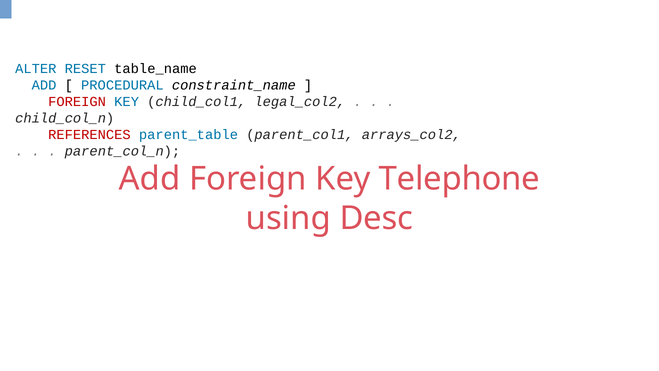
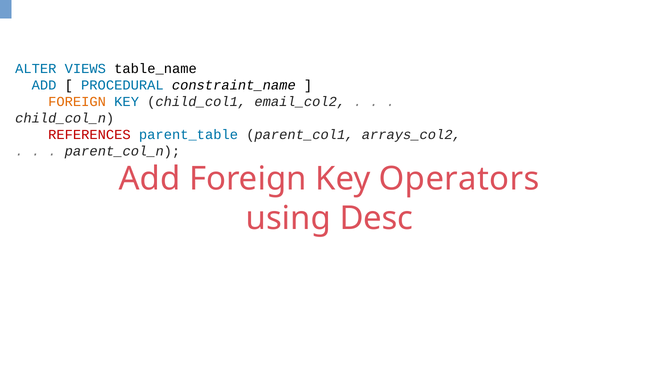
RESET: RESET -> VIEWS (85, 69)
FOREIGN colour: red -> orange (77, 101)
legal_col2: legal_col2 -> email_col2 (300, 101)
Telephone: Telephone -> Operators (459, 179)
